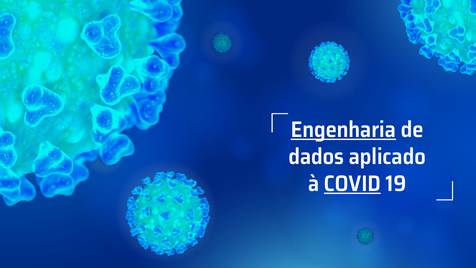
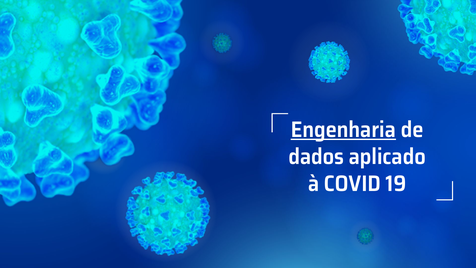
COVID underline: present -> none (352, 183)
